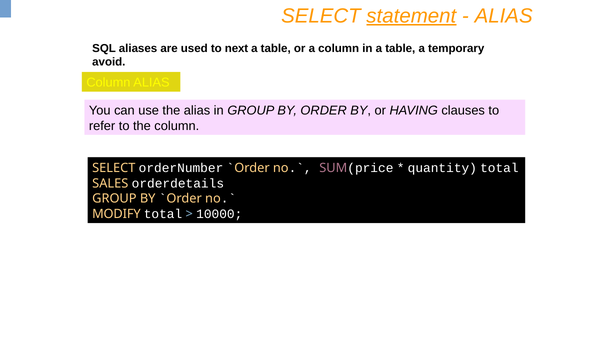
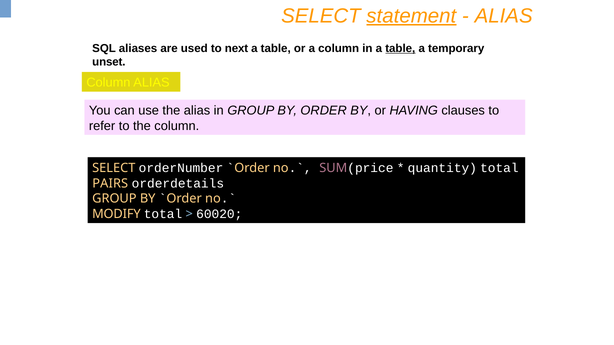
table underline: none -> present (400, 48)
avoid: avoid -> unset (109, 62)
SALES: SALES -> PAIRS (110, 184)
10000: 10000 -> 60020 (219, 214)
